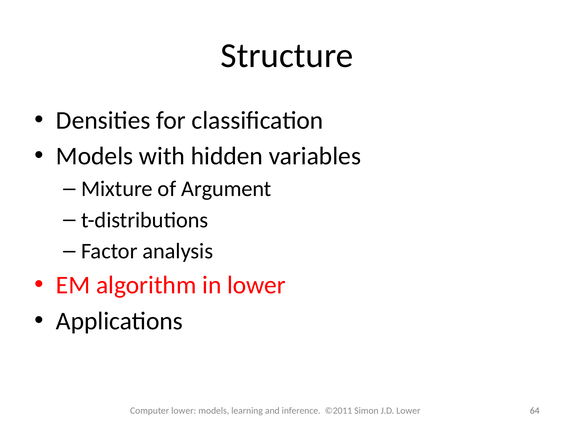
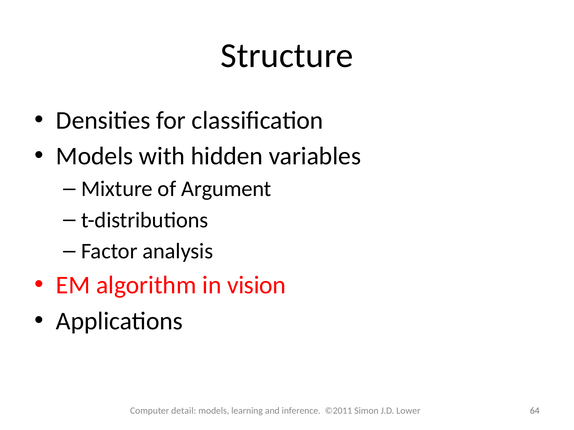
in lower: lower -> vision (256, 286)
Computer lower: lower -> detail (184, 411)
